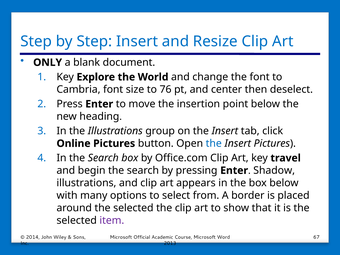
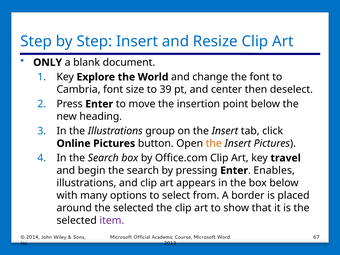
76: 76 -> 39 (166, 89)
the colour: blue -> orange (214, 143)
Shadow: Shadow -> Enables (274, 170)
